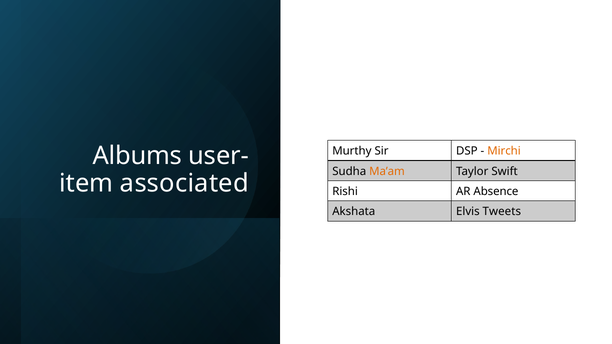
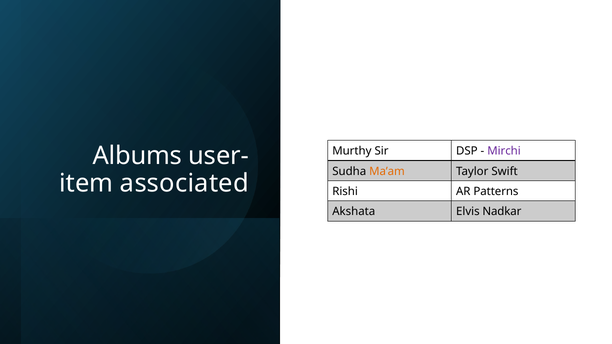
Mirchi colour: orange -> purple (504, 151)
Absence: Absence -> Patterns (496, 192)
Tweets: Tweets -> Nadkar (502, 212)
